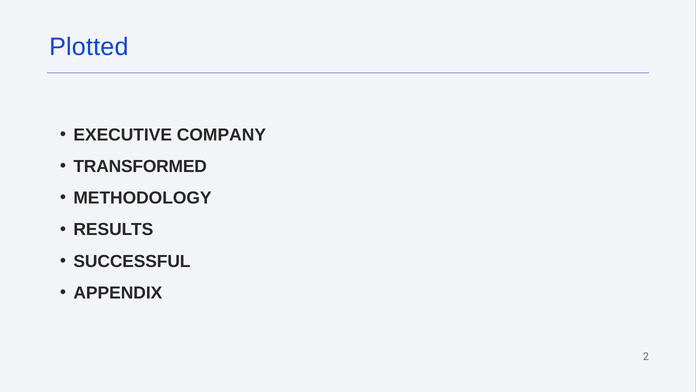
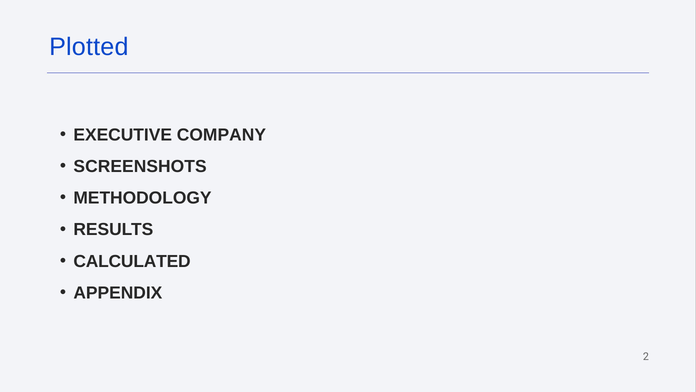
TRANSFORMED: TRANSFORMED -> SCREENSHOTS (140, 166)
SUCCESSFUL: SUCCESSFUL -> CALCULATED (132, 261)
